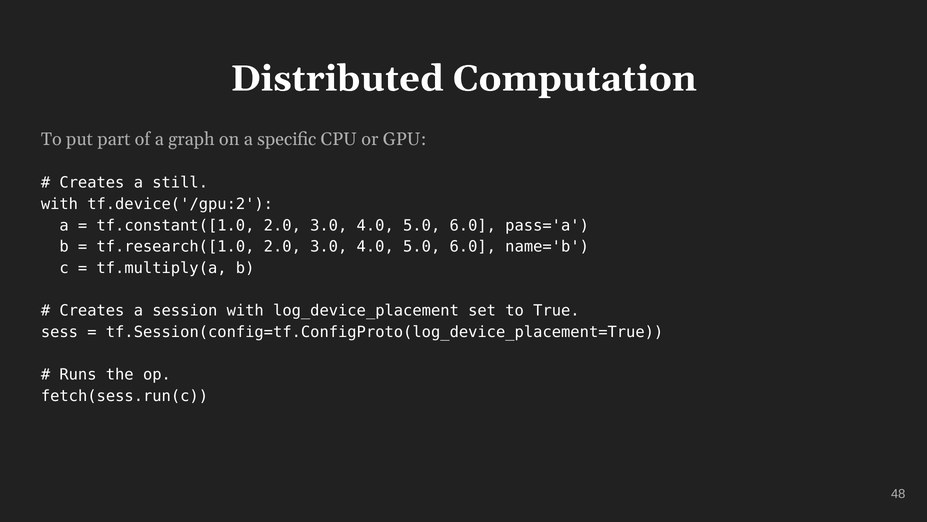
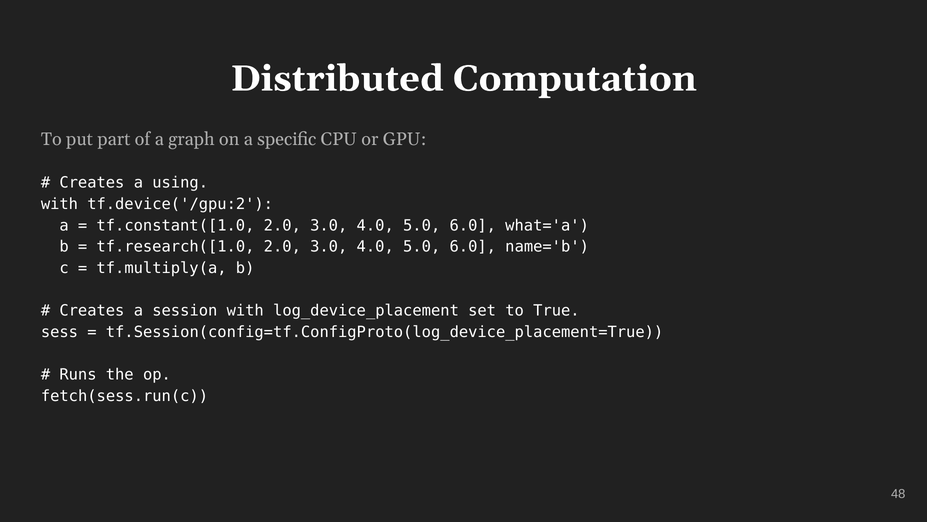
still: still -> using (180, 183)
pass='a: pass='a -> what='a (547, 225)
